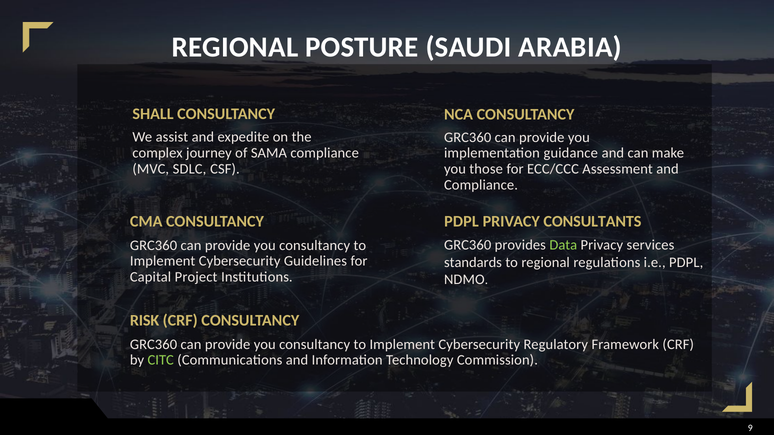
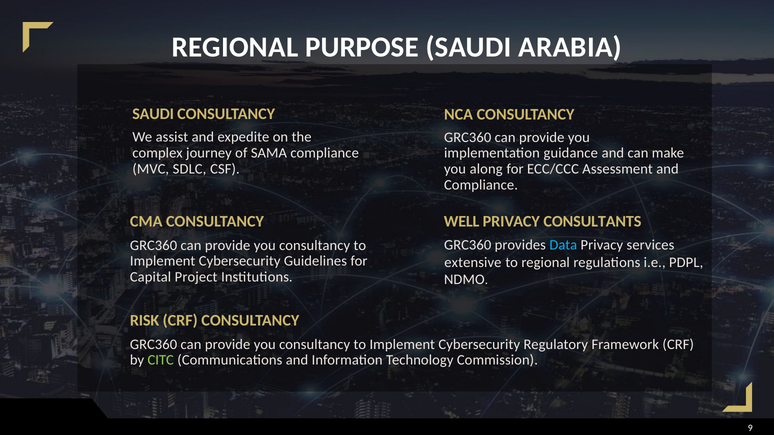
POSTURE: POSTURE -> PURPOSE (362, 47)
SHALL: SHALL -> SAUDI (153, 114)
those: those -> along (486, 169)
PDPL: PDPL -> WELL (462, 221)
Data colour: light green -> light blue (563, 245)
standards: standards -> extensive (473, 263)
